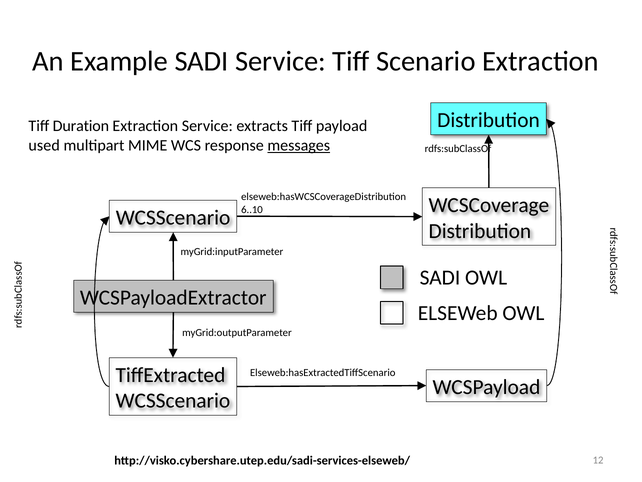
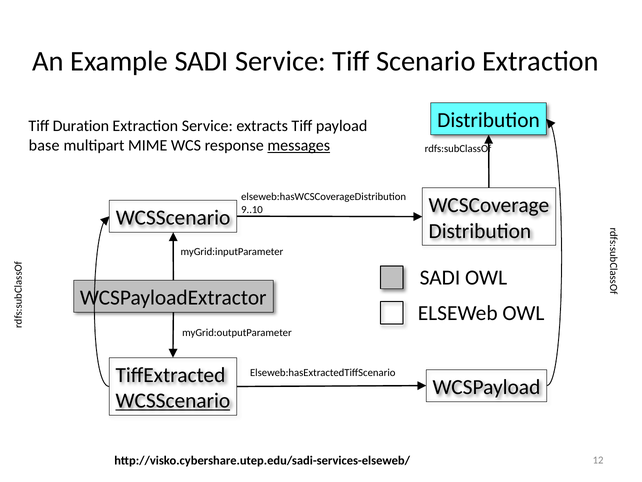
used: used -> base (44, 145)
6..10: 6..10 -> 9..10 (252, 209)
WCSScenario underline: none -> present (173, 400)
